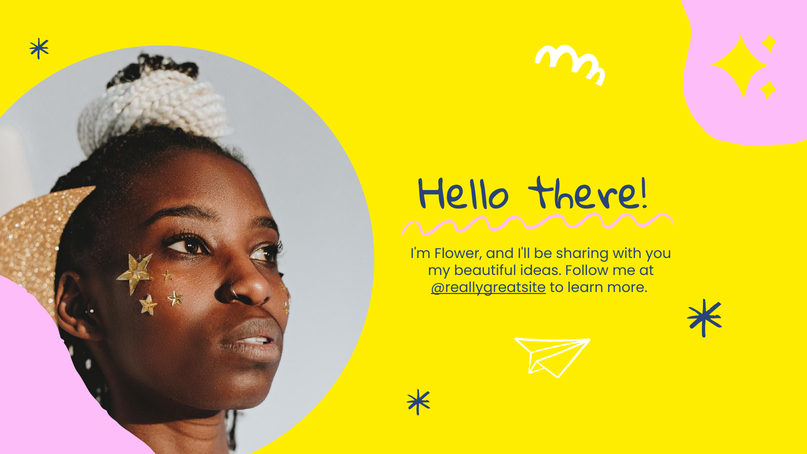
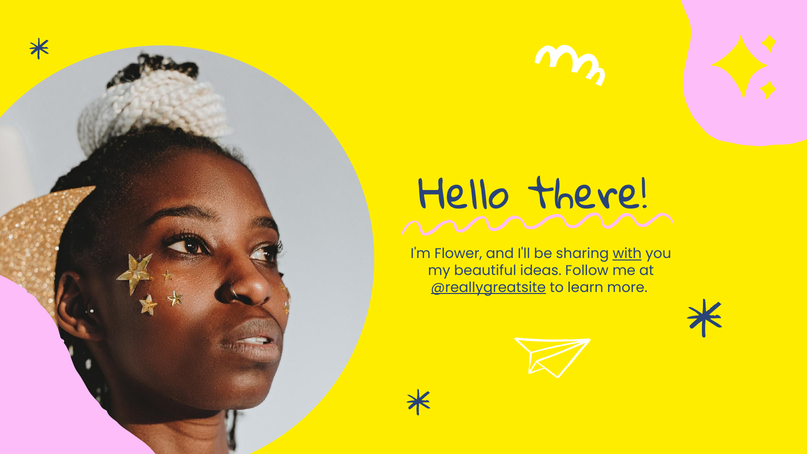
with underline: none -> present (627, 254)
